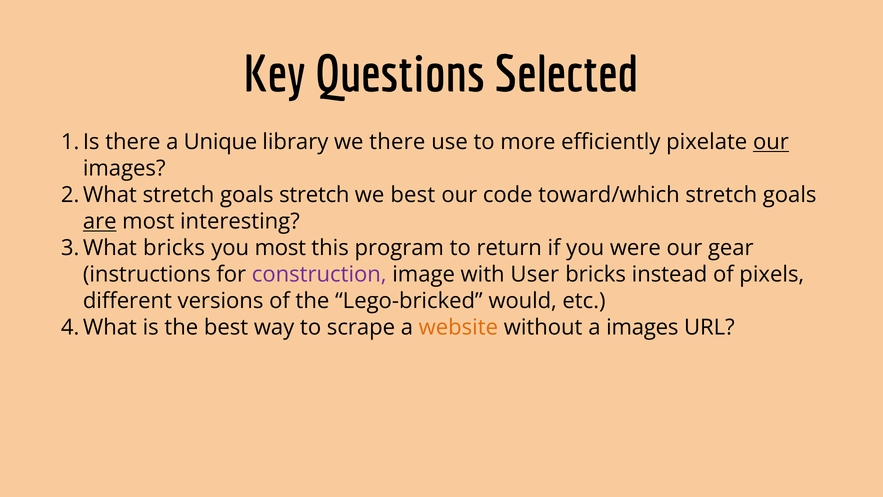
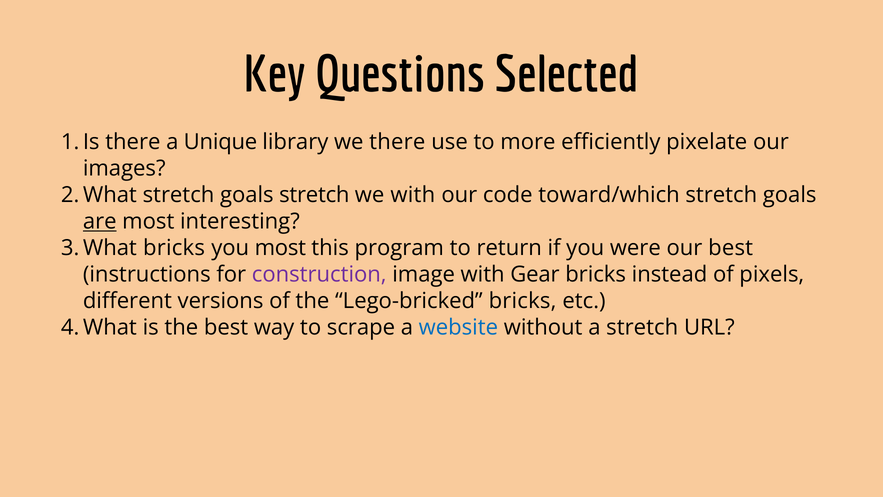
our underline: present -> none (771, 142)
we best: best -> with (413, 195)
our gear: gear -> best (731, 248)
User: User -> Gear (535, 274)
Lego-bricked would: would -> bricks (523, 301)
website colour: orange -> blue (458, 327)
a images: images -> stretch (642, 327)
